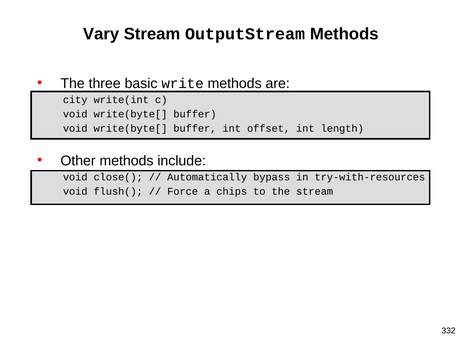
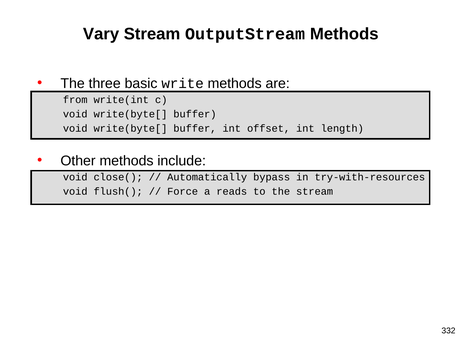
city: city -> from (75, 100)
chips: chips -> reads (232, 191)
